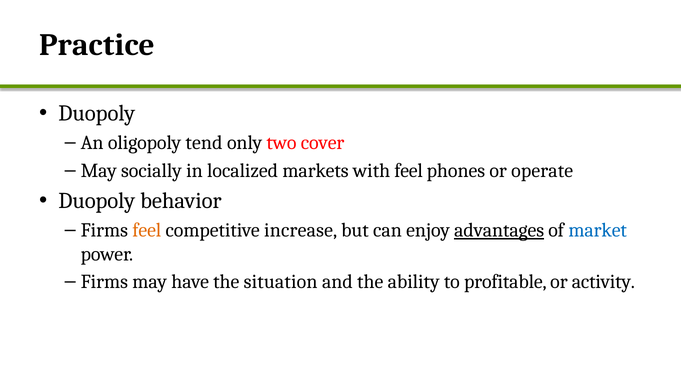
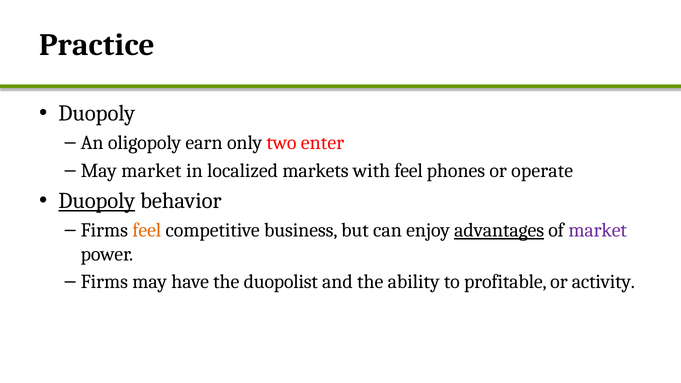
tend: tend -> earn (204, 143)
cover: cover -> enter (322, 143)
May socially: socially -> market (151, 171)
Duopoly underline: none -> present (97, 201)
increase: increase -> business (301, 230)
market colour: blue -> purple (598, 230)
situation: situation -> duopolist (281, 282)
